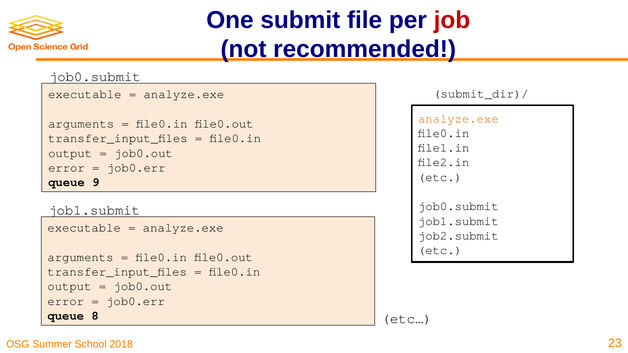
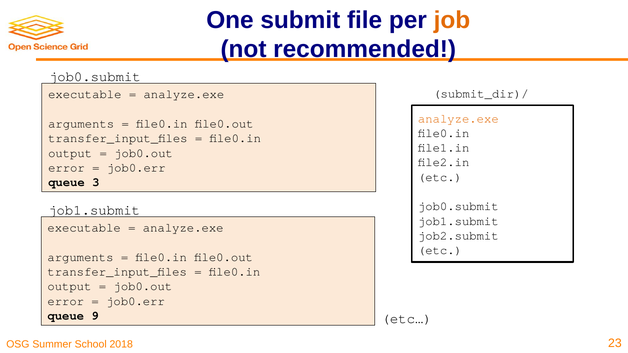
job colour: red -> orange (452, 20)
9: 9 -> 3 (96, 182)
8: 8 -> 9 (95, 316)
